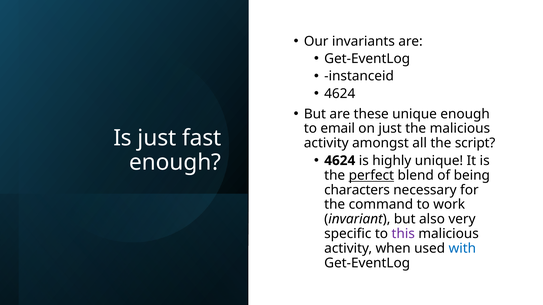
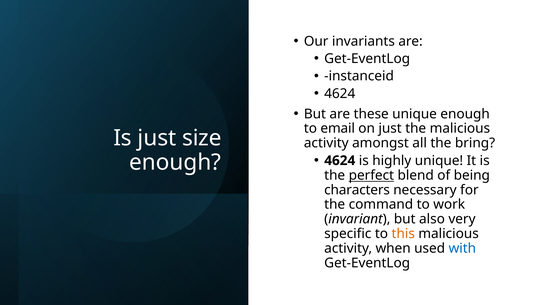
fast: fast -> size (202, 138)
script: script -> bring (475, 143)
this colour: purple -> orange (403, 234)
